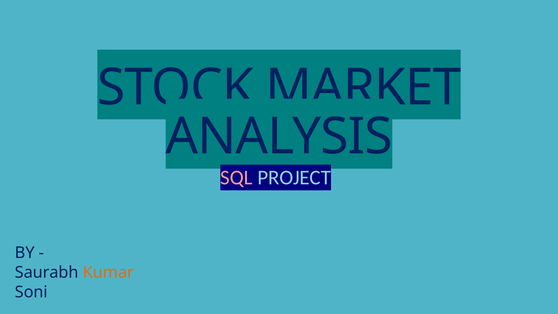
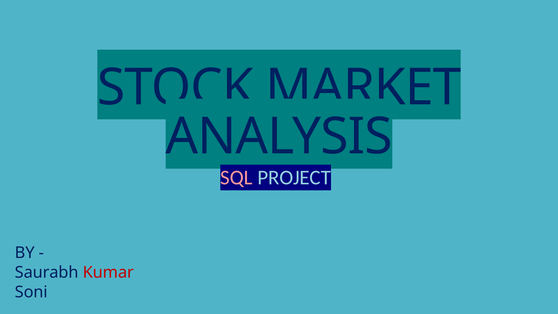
Kumar colour: orange -> red (108, 272)
